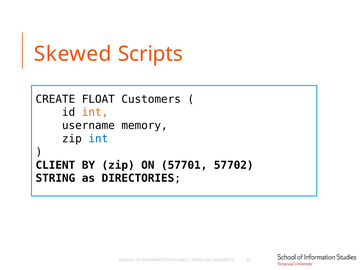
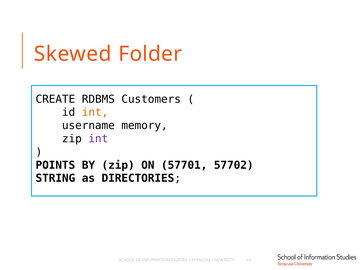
Scripts: Scripts -> Folder (150, 54)
FLOAT: FLOAT -> RDBMS (98, 99)
int colour: blue -> purple (98, 139)
CLIENT: CLIENT -> POINTS (55, 165)
